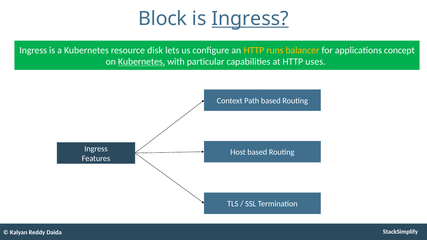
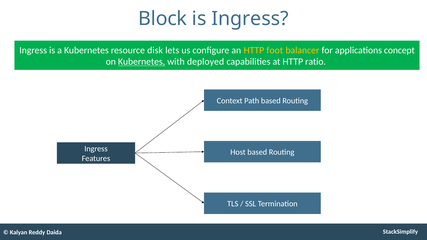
Ingress underline: present -> none (250, 19)
runs: runs -> foot (275, 50)
particular: particular -> deployed (206, 62)
uses: uses -> ratio (316, 62)
